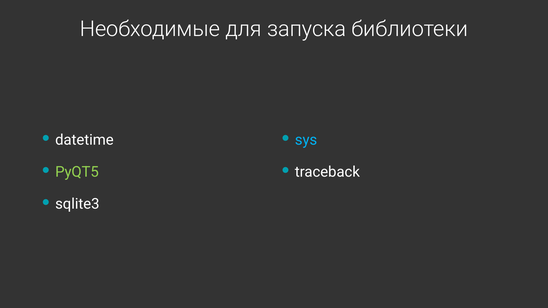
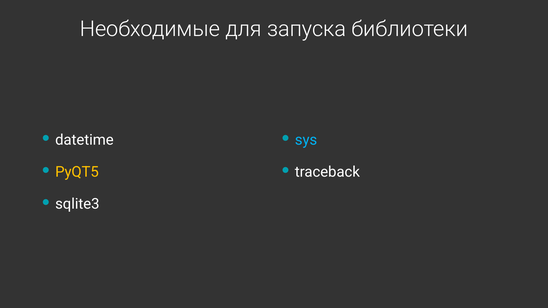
PyQT5 colour: light green -> yellow (77, 172)
